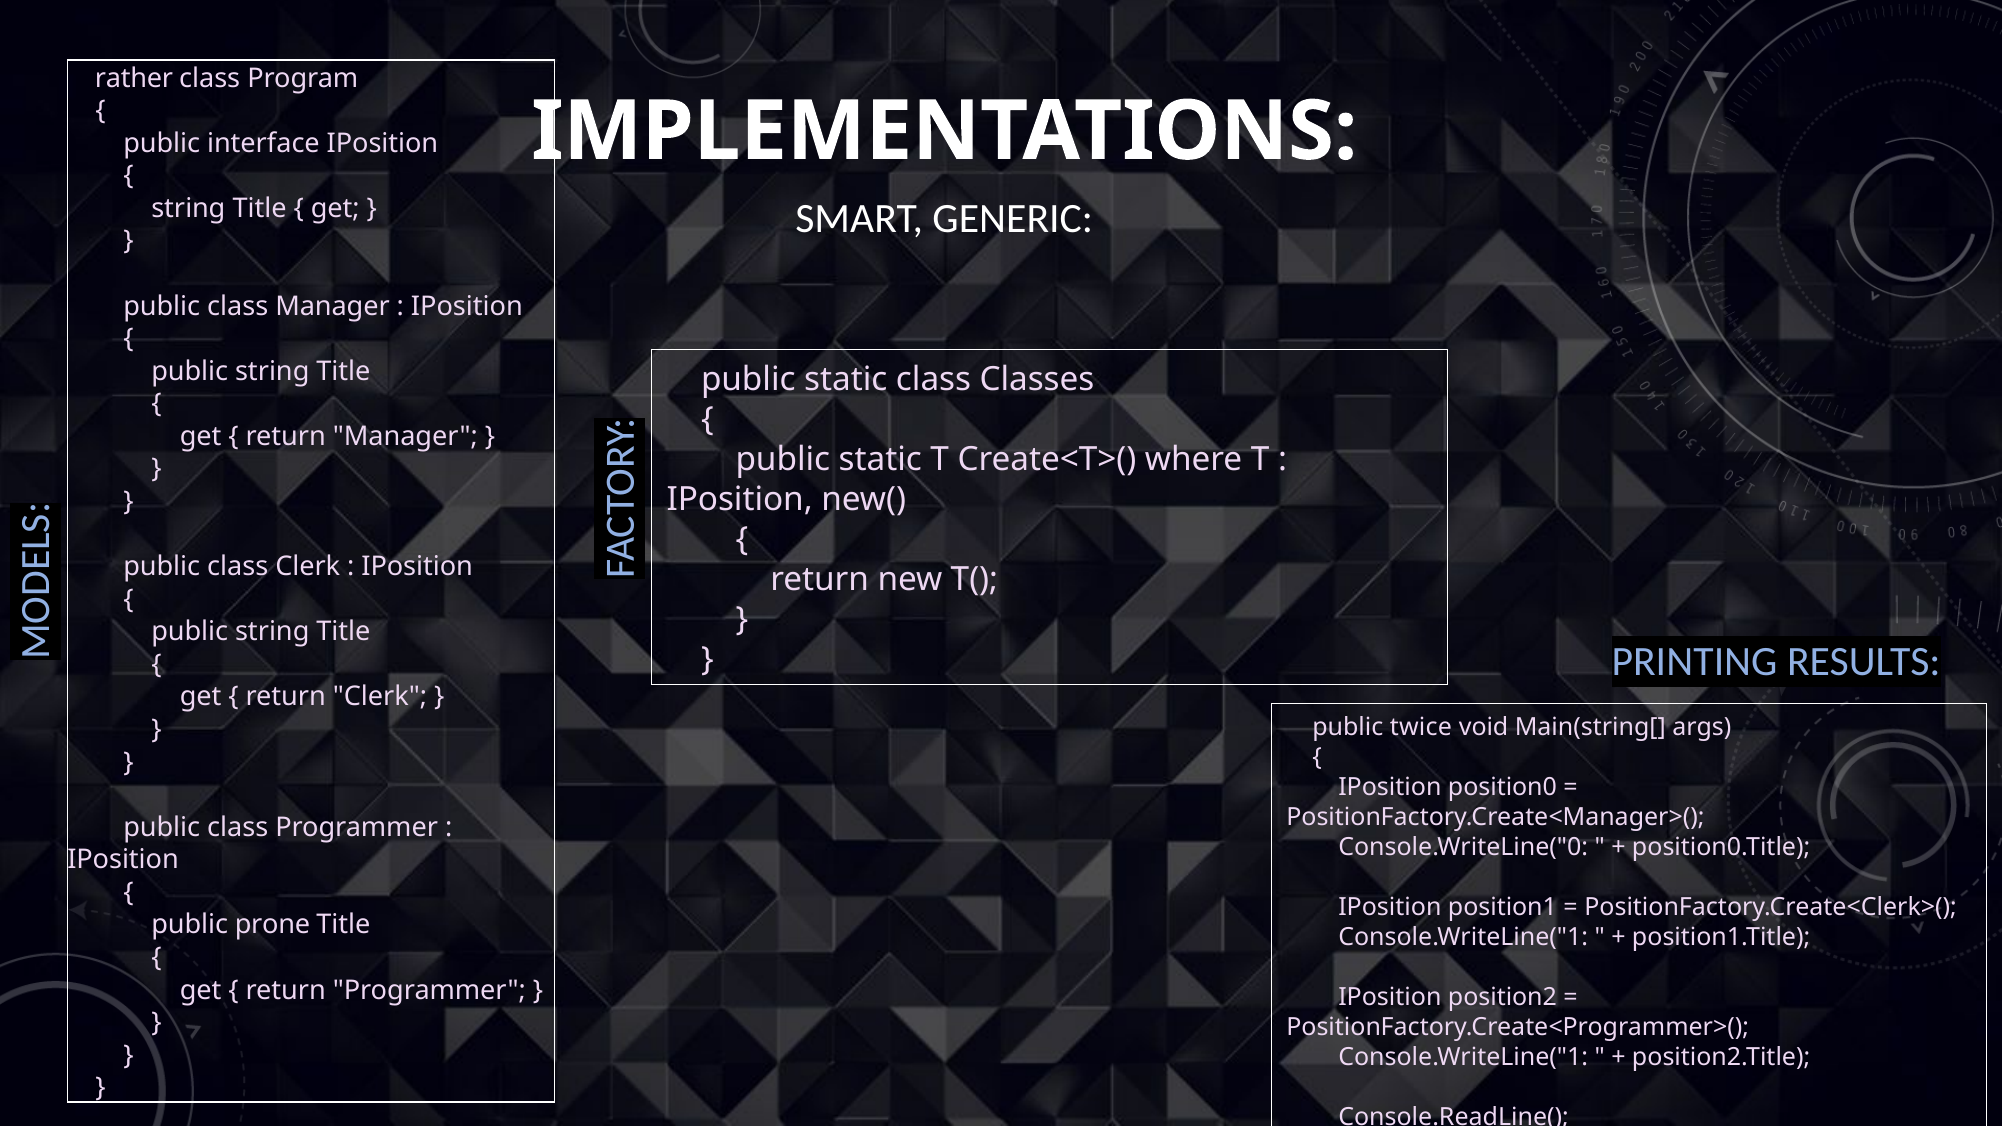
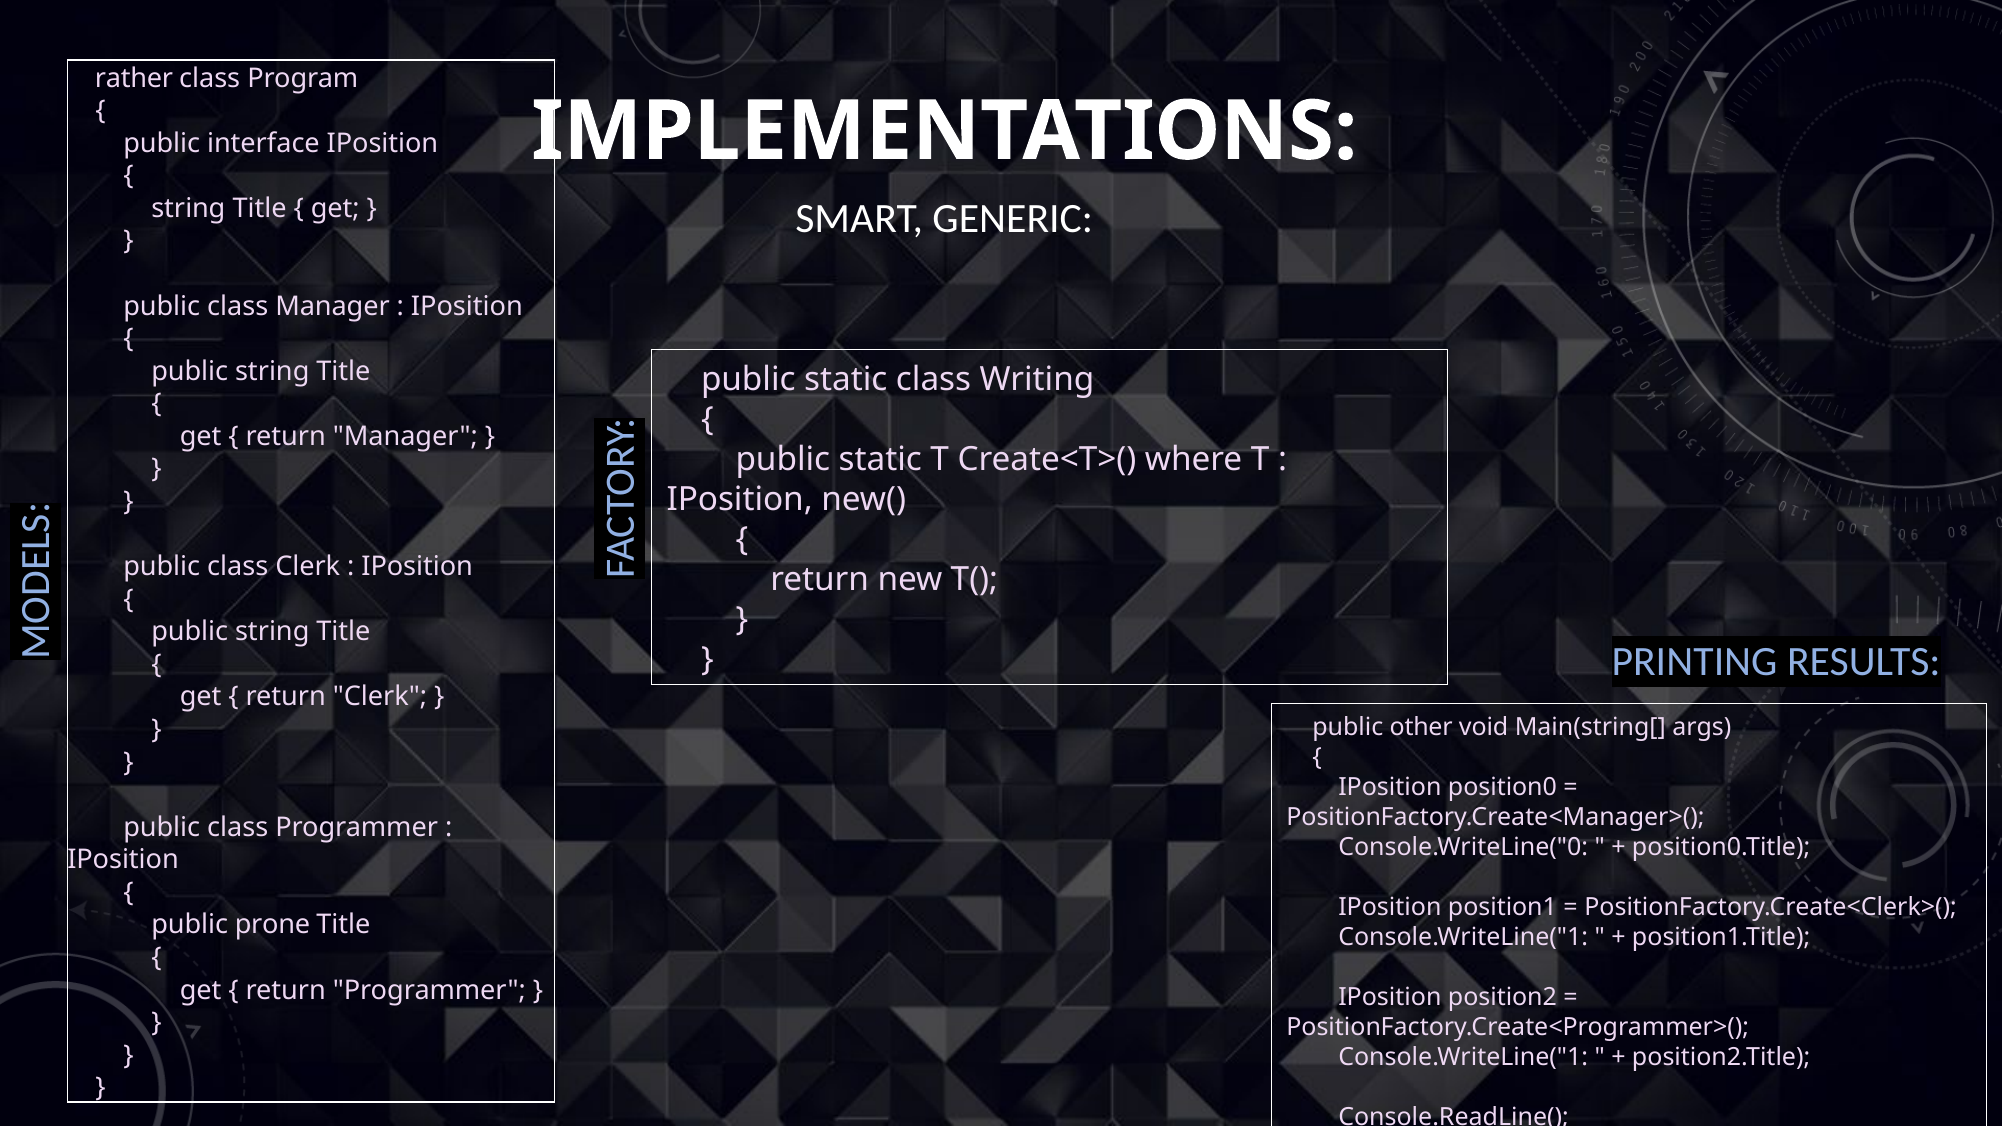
Classes: Classes -> Writing (1037, 379)
twice: twice -> other (1421, 727)
